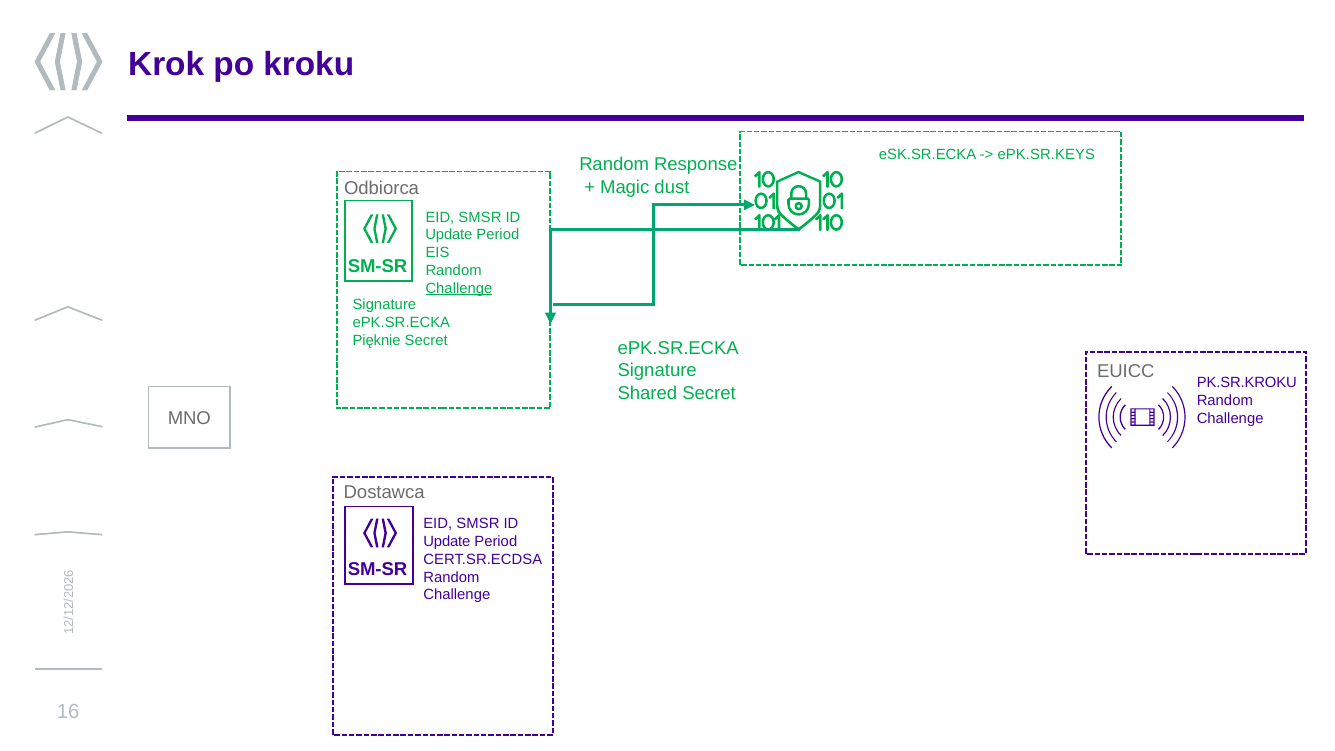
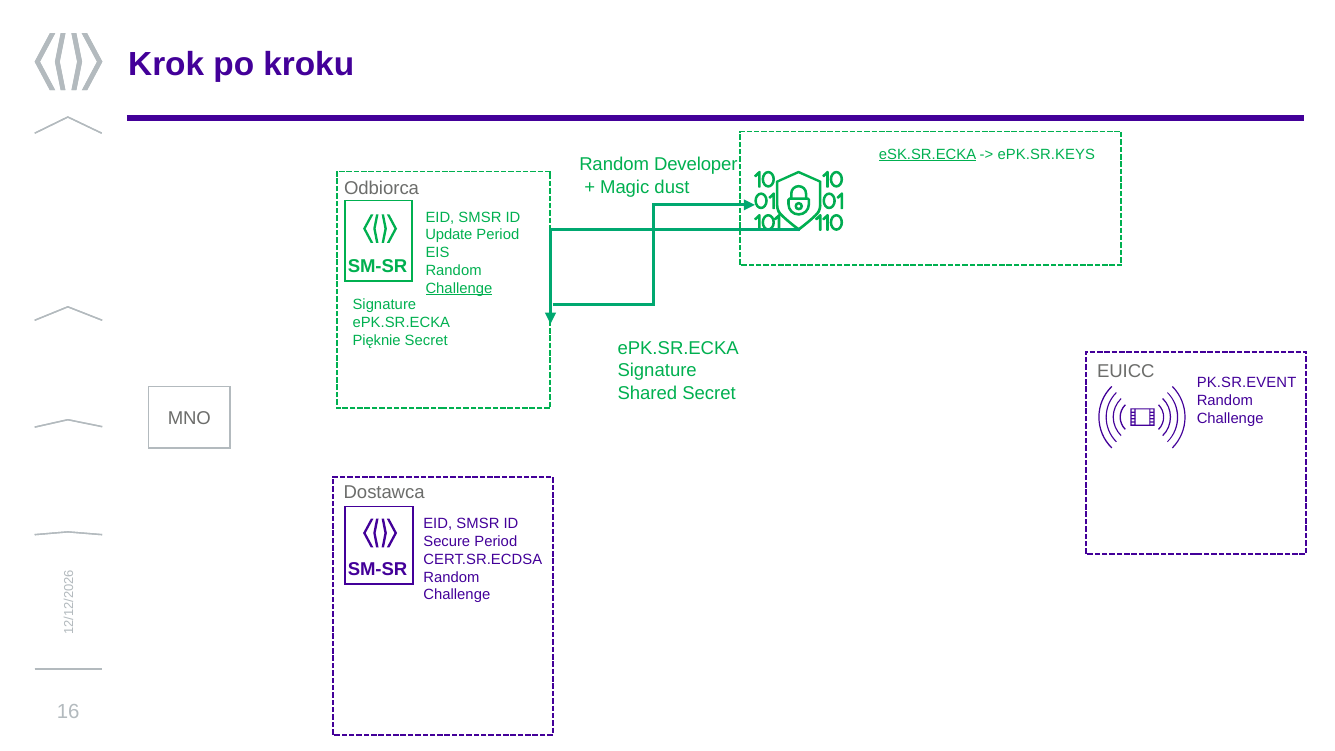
eSK.SR.ECKA underline: none -> present (928, 154)
Response: Response -> Developer (696, 165)
PK.SR.KROKU: PK.SR.KROKU -> PK.SR.EVENT (1247, 383)
Update: Update -> Secure (447, 542)
